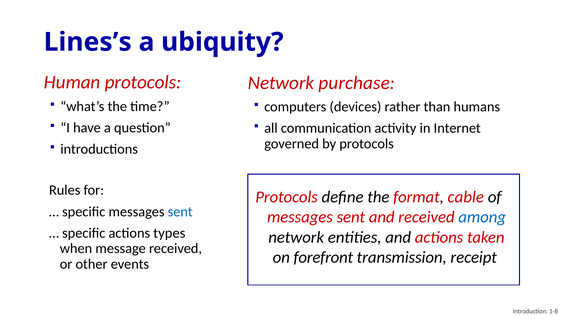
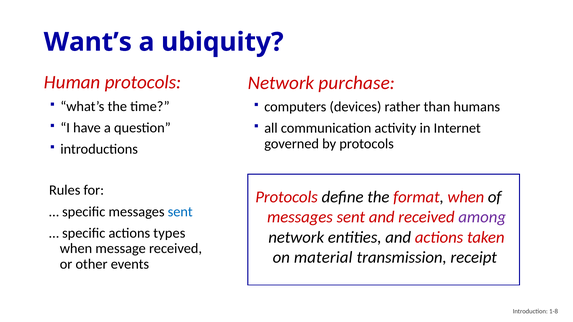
Lines’s: Lines’s -> Want’s (88, 42)
format cable: cable -> when (466, 197)
among colour: blue -> purple (482, 217)
forefront: forefront -> material (323, 257)
